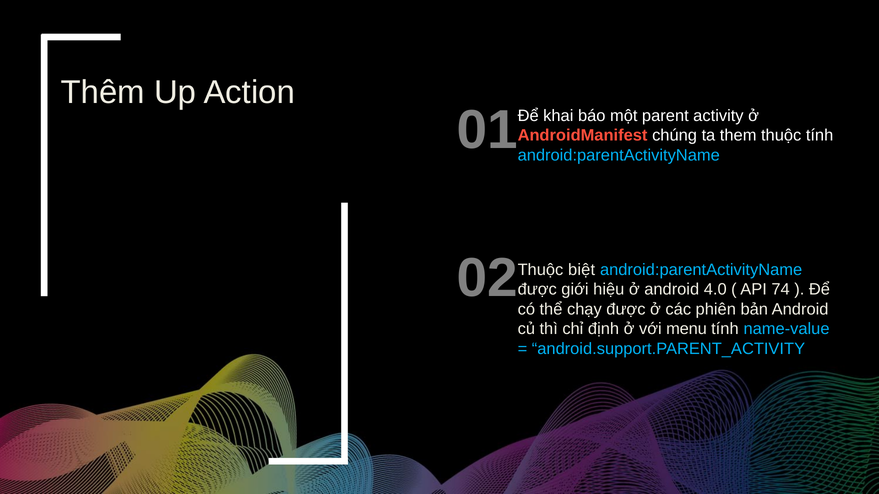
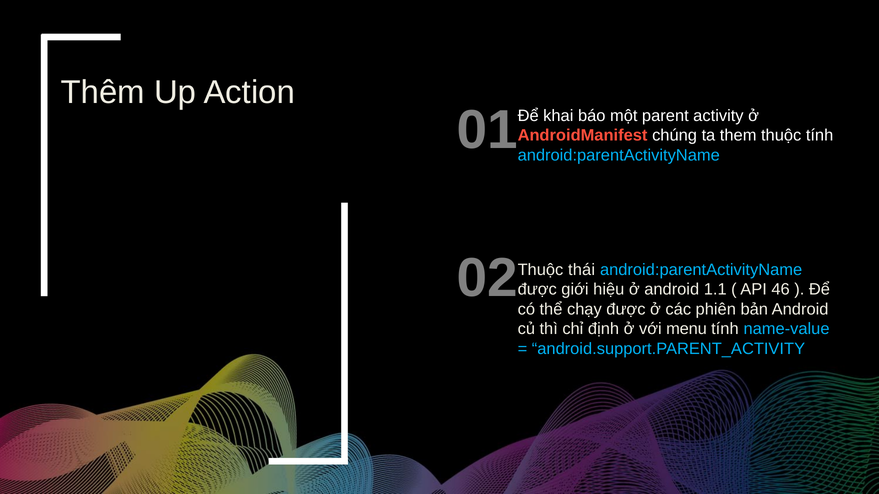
biệt: biệt -> thái (582, 270)
4.0: 4.0 -> 1.1 (715, 290)
74: 74 -> 46 (781, 290)
